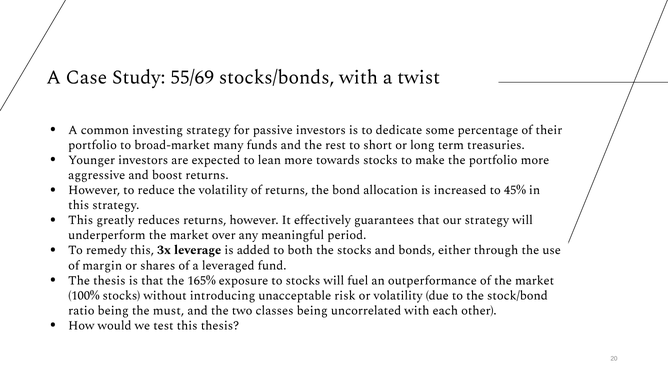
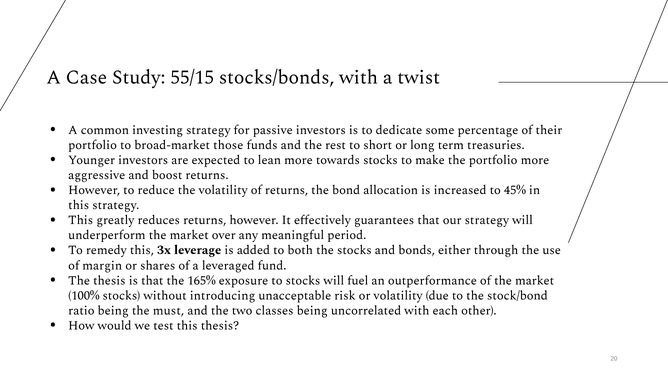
55/69: 55/69 -> 55/15 (192, 77)
many: many -> those (228, 145)
